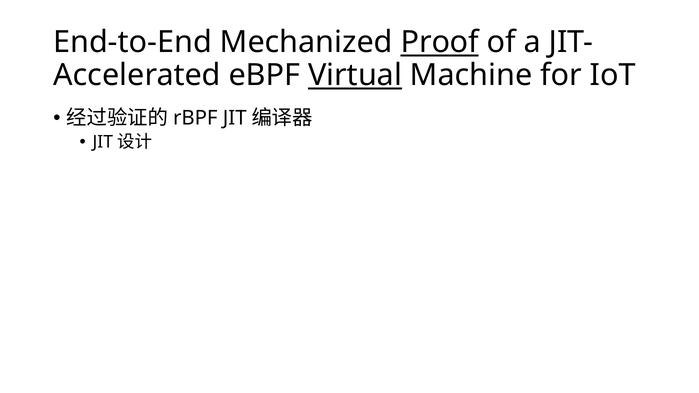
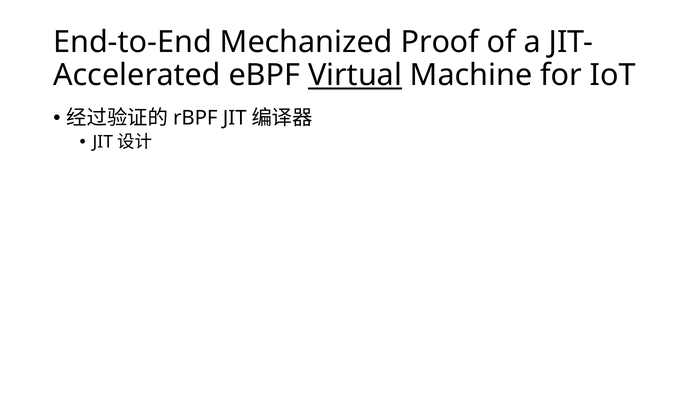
Proof underline: present -> none (440, 42)
